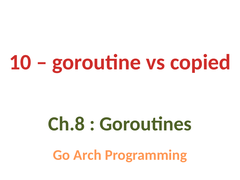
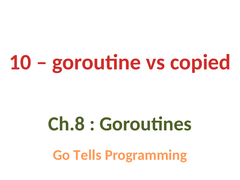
Arch: Arch -> Tells (87, 155)
